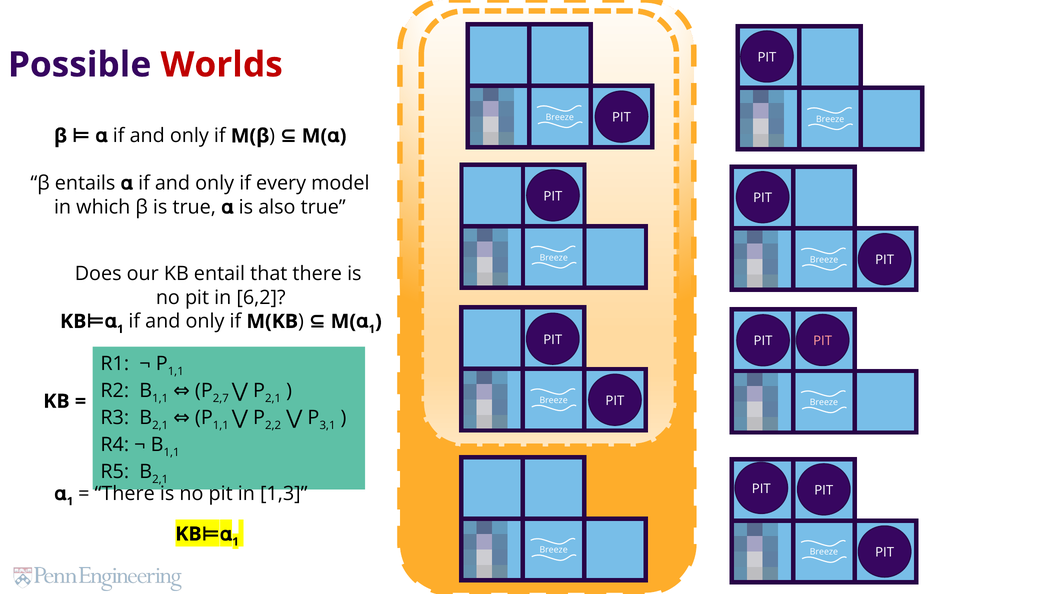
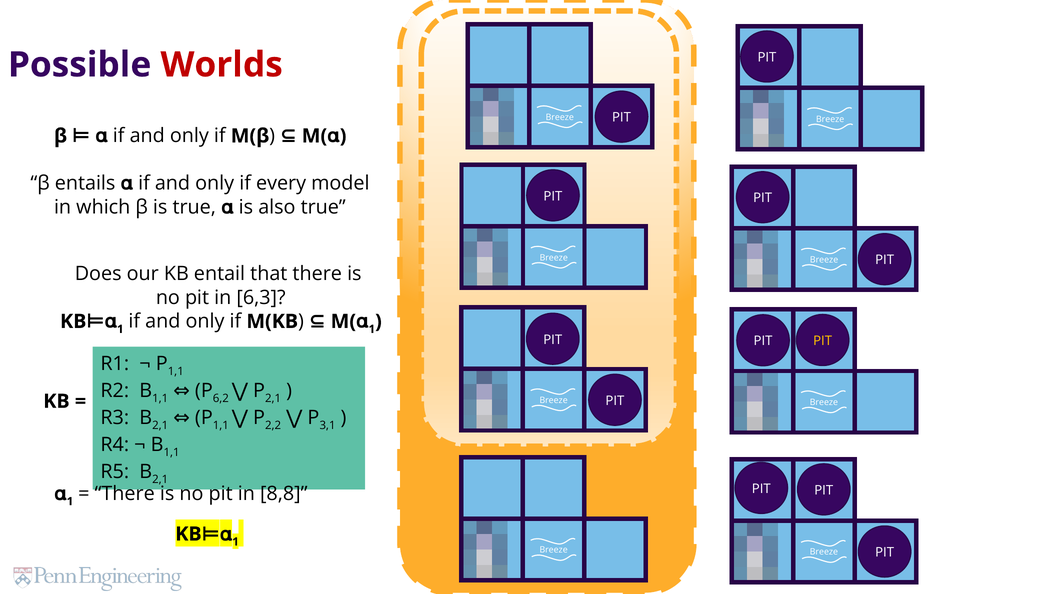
6,2: 6,2 -> 6,3 (261, 297)
PIT colour: pink -> yellow (823, 341)
2,7: 2,7 -> 6,2 (221, 398)
1,3: 1,3 -> 8,8 (284, 493)
